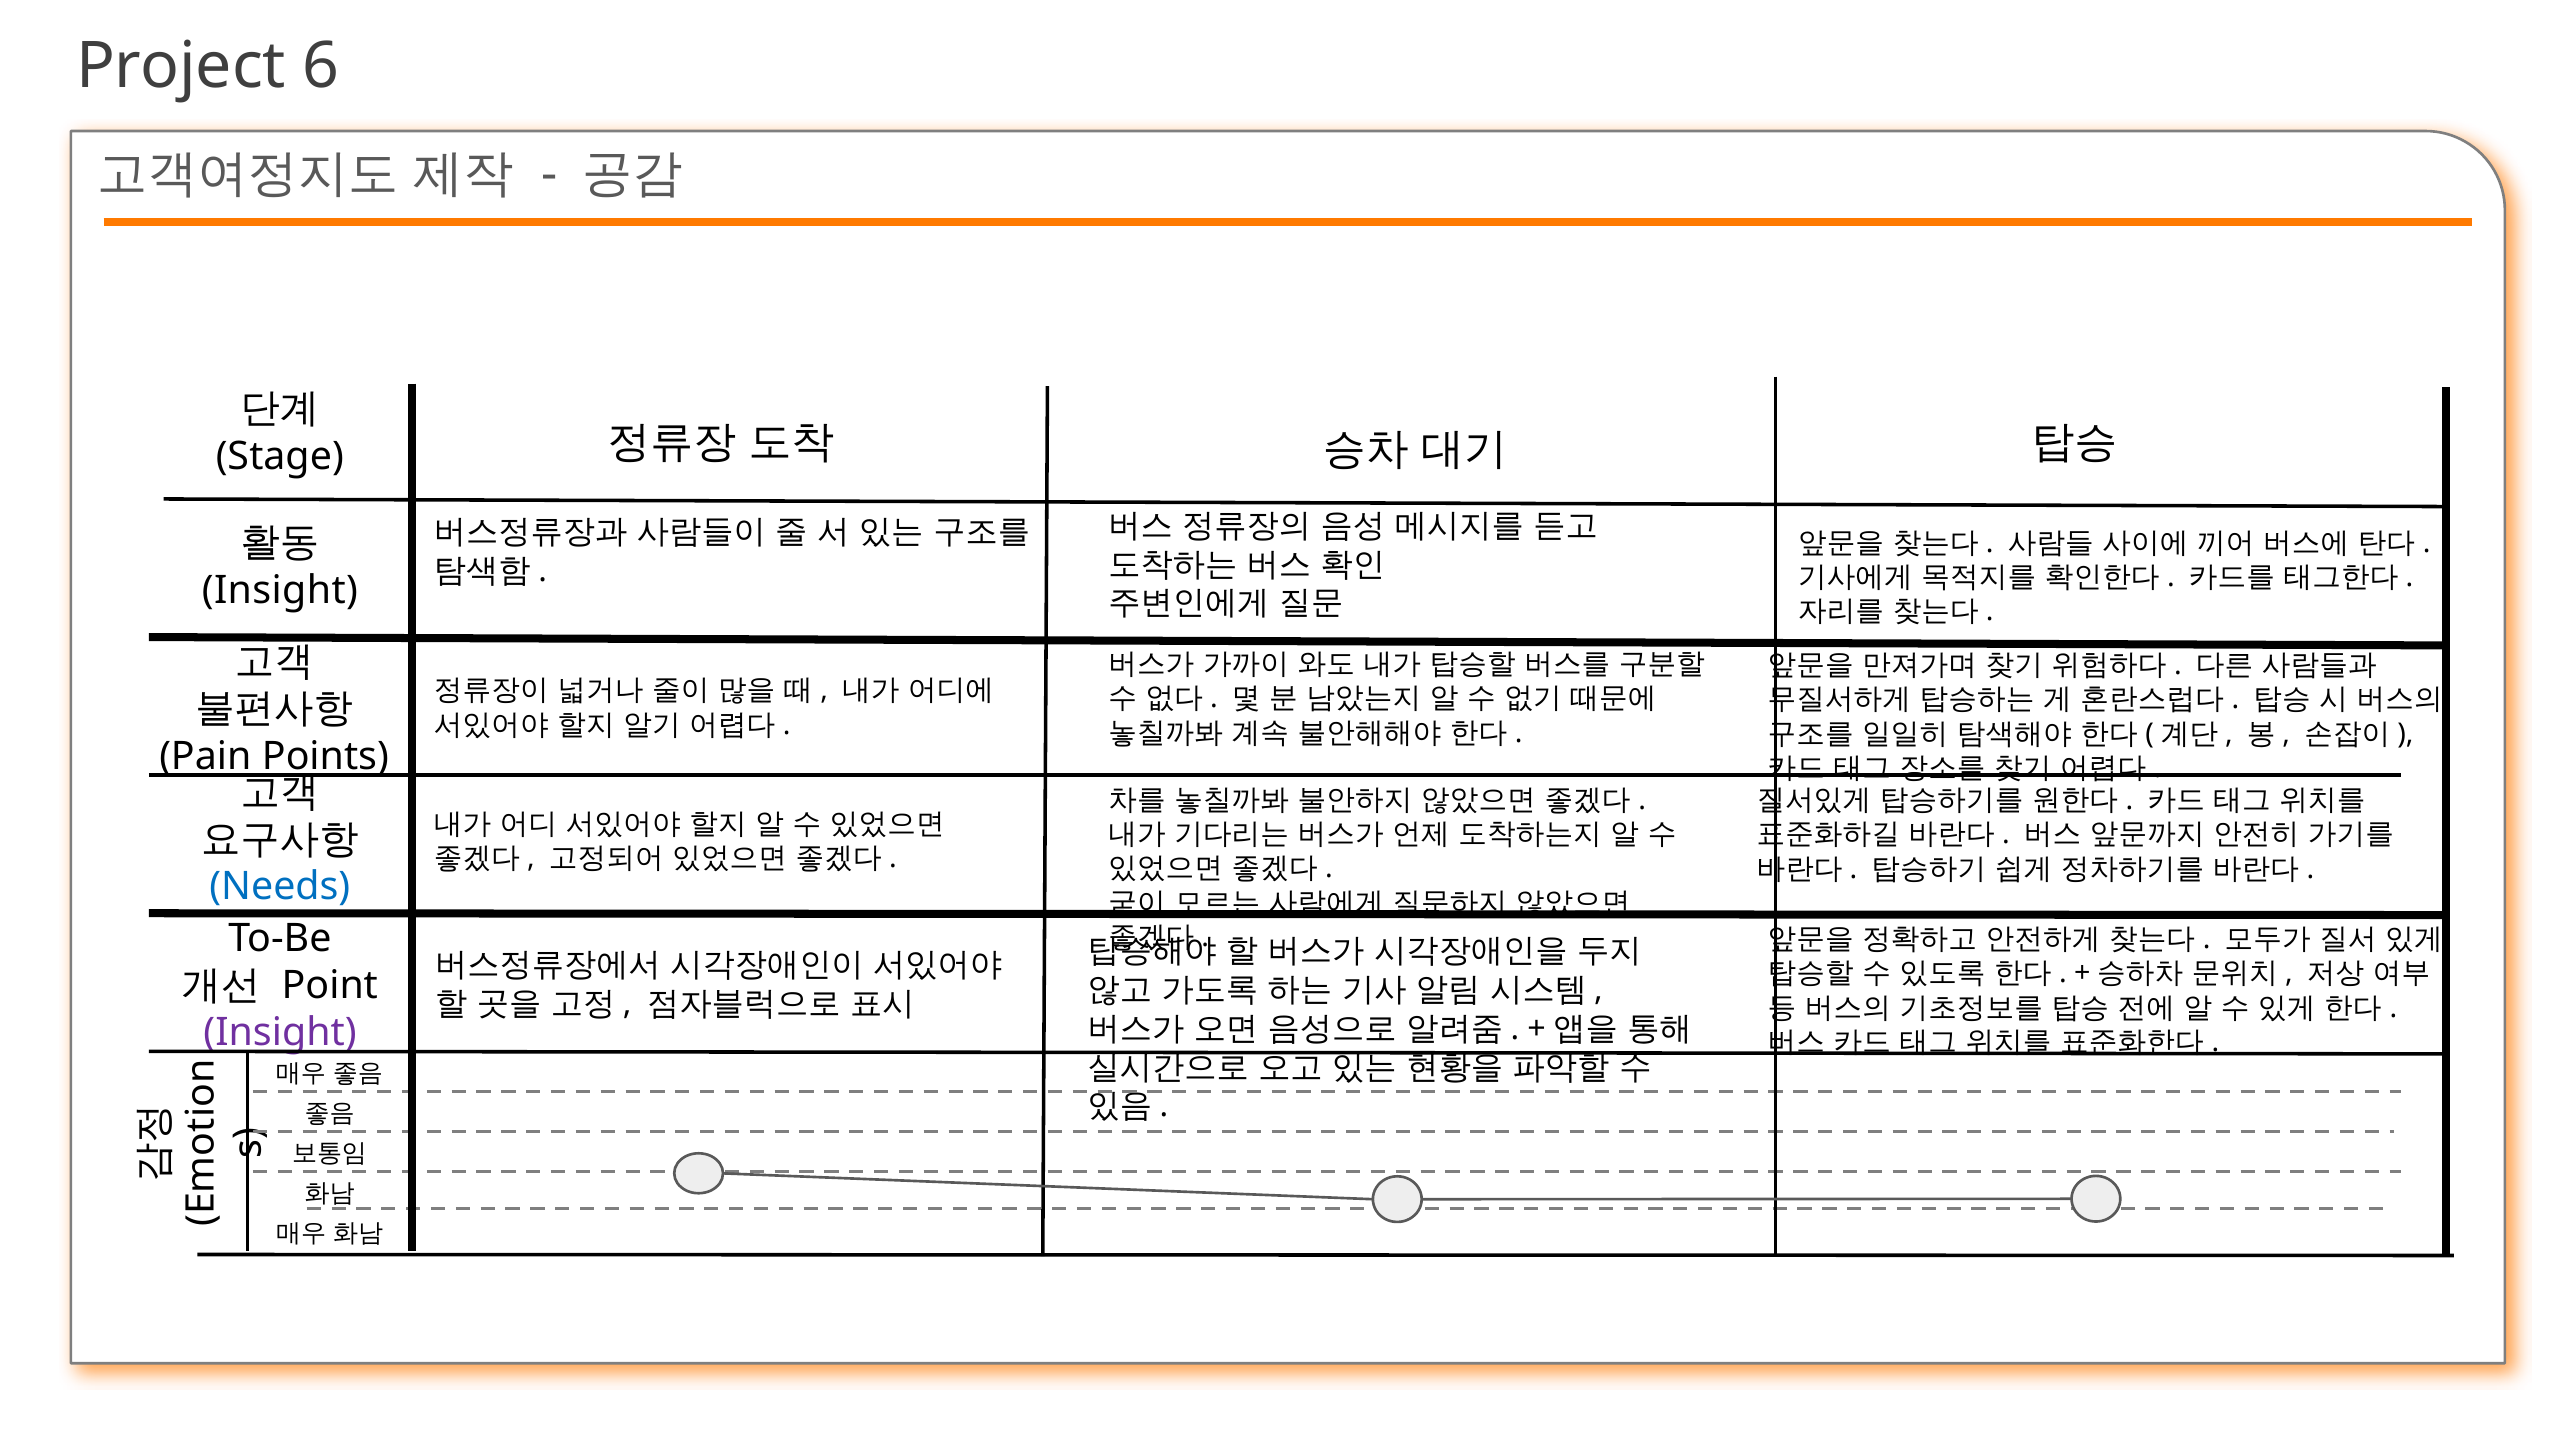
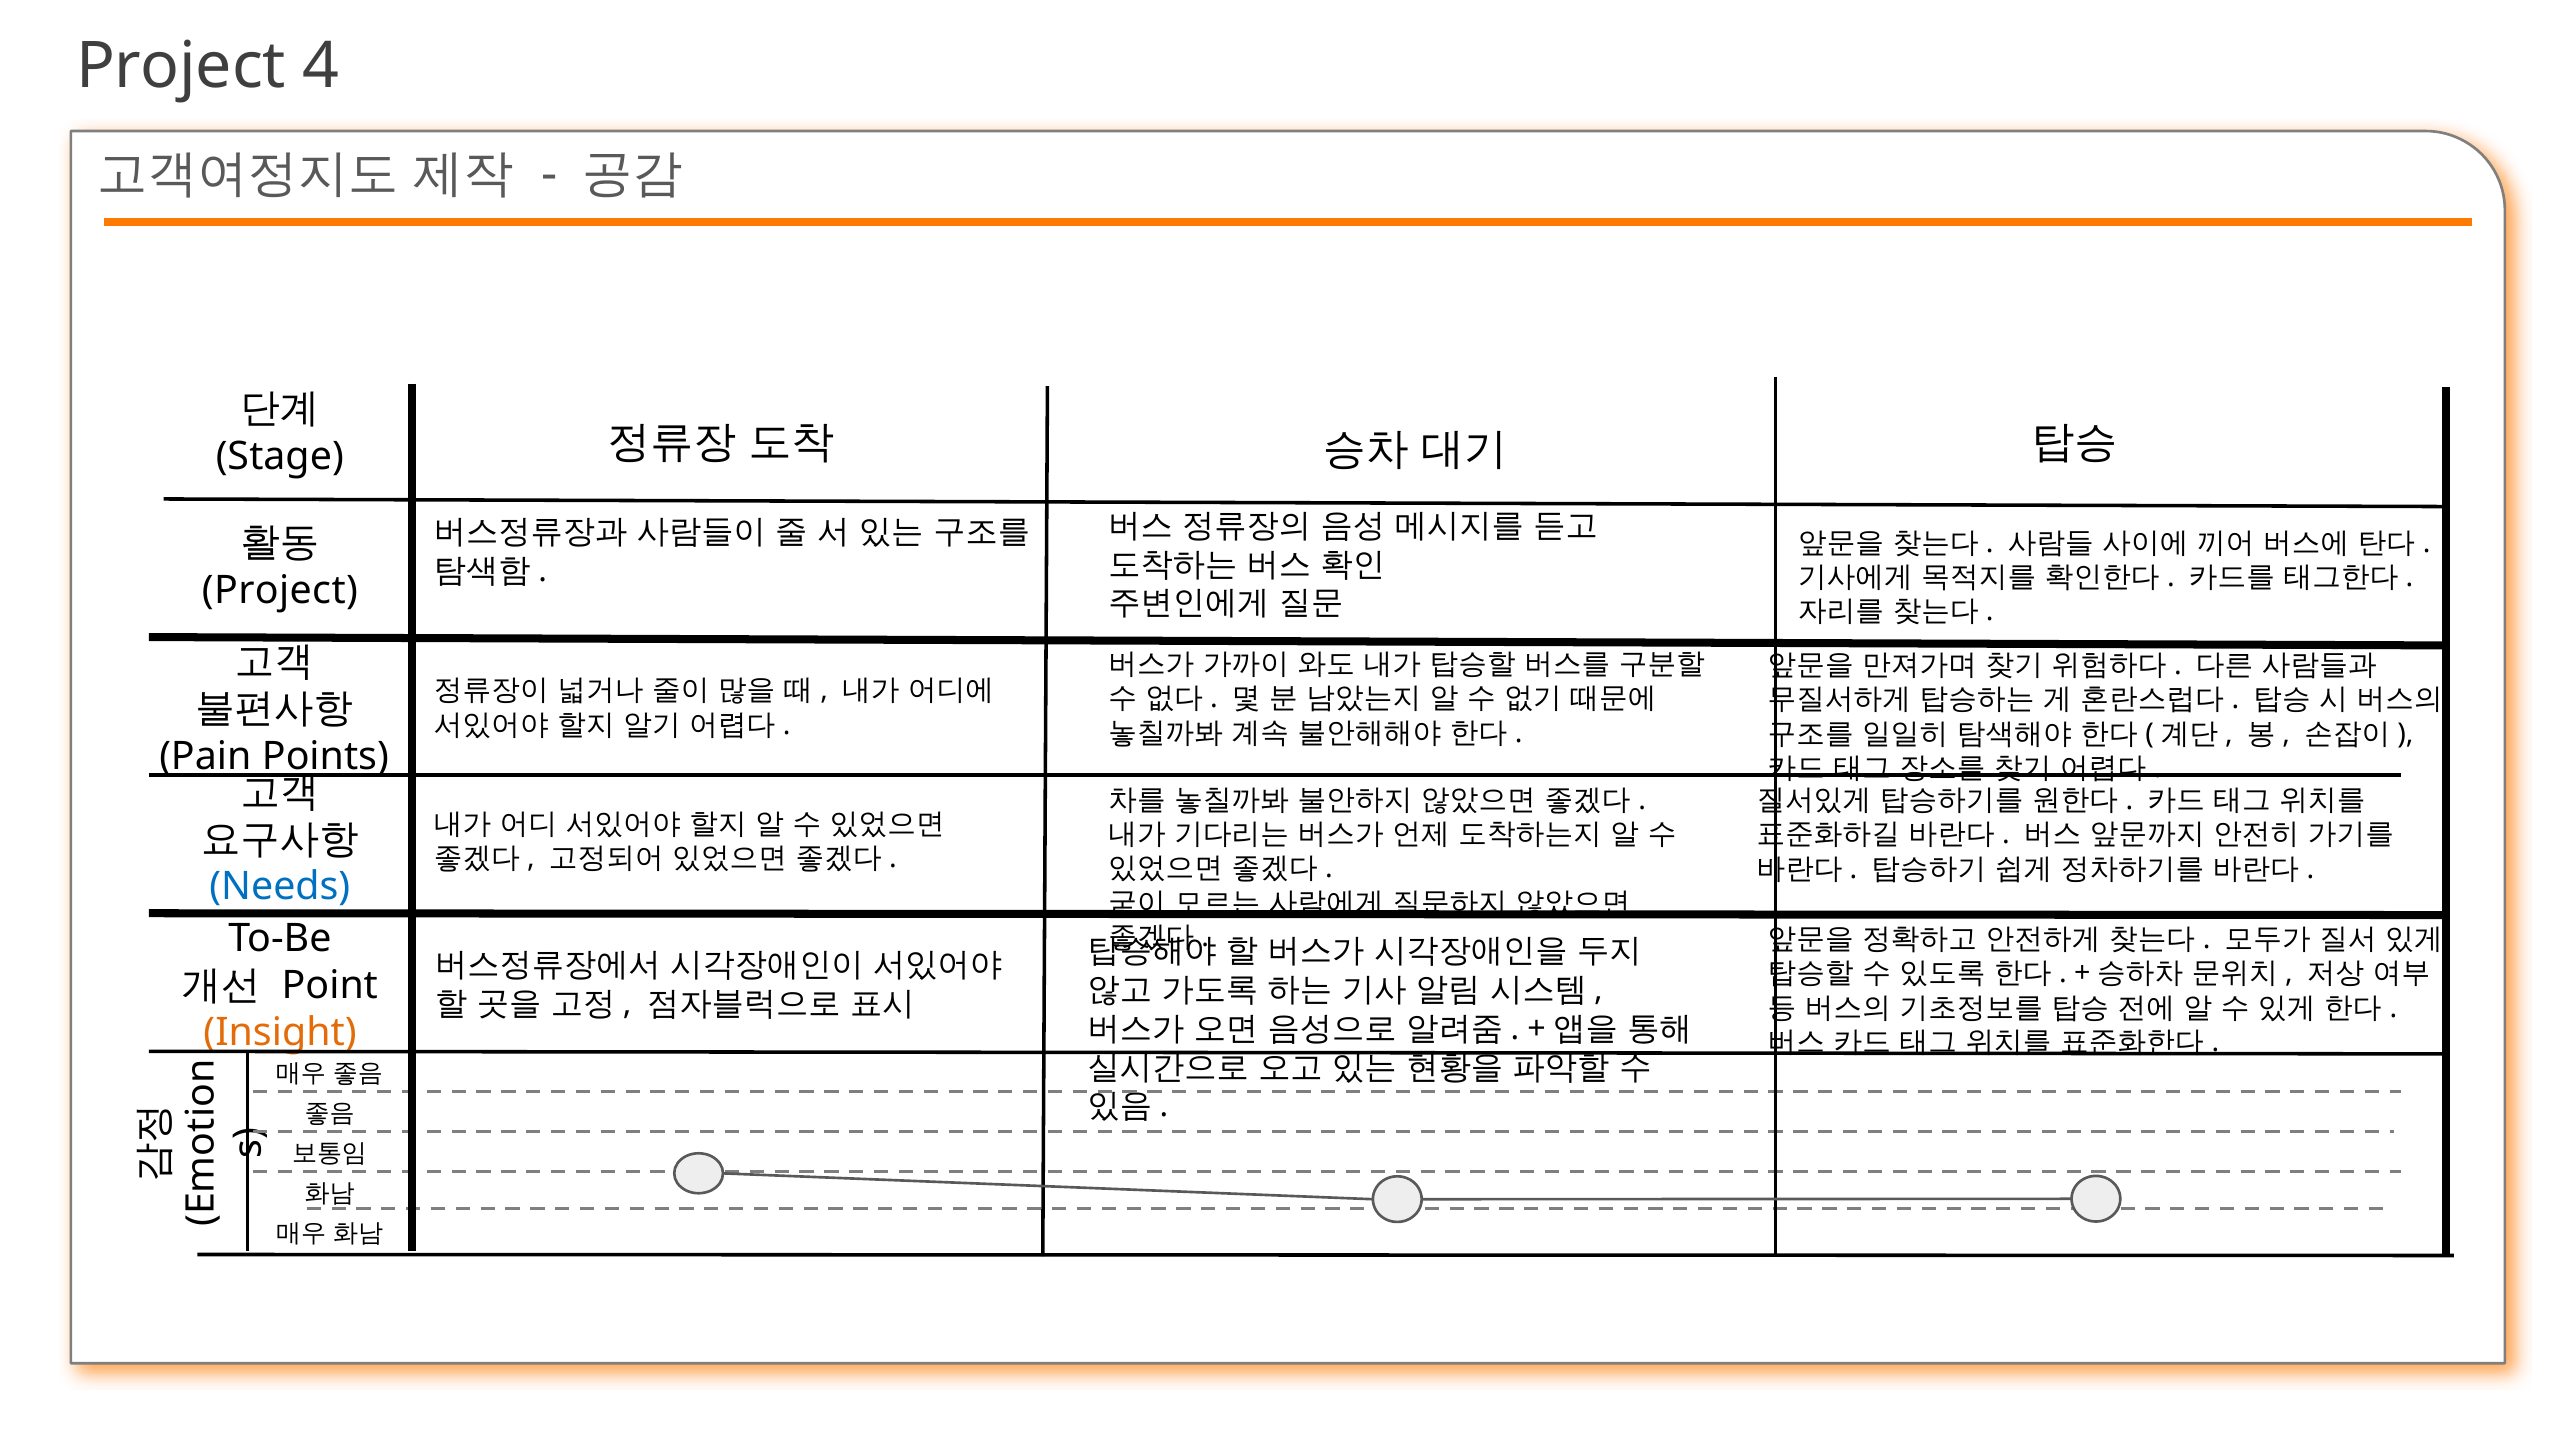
6: 6 -> 4 (321, 66)
Insight: Insight -> Project (280, 590)
Insight colour: purple -> orange (280, 1033)
